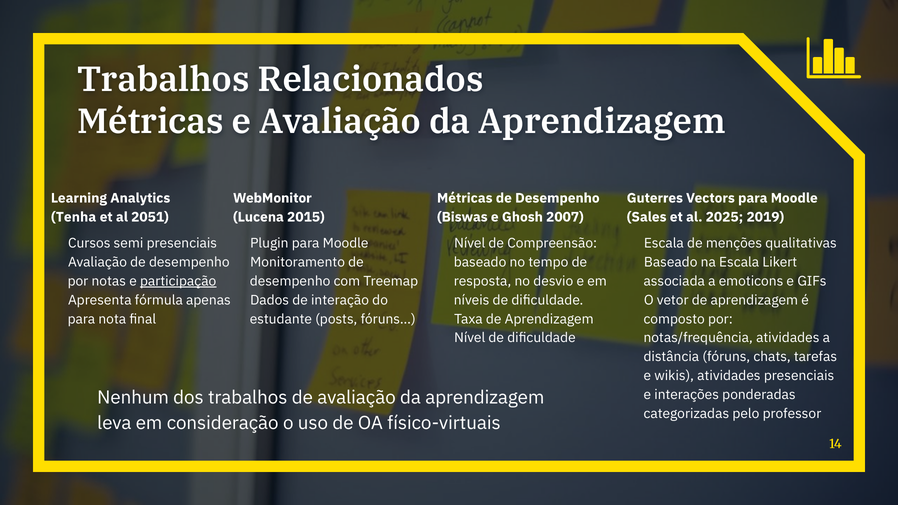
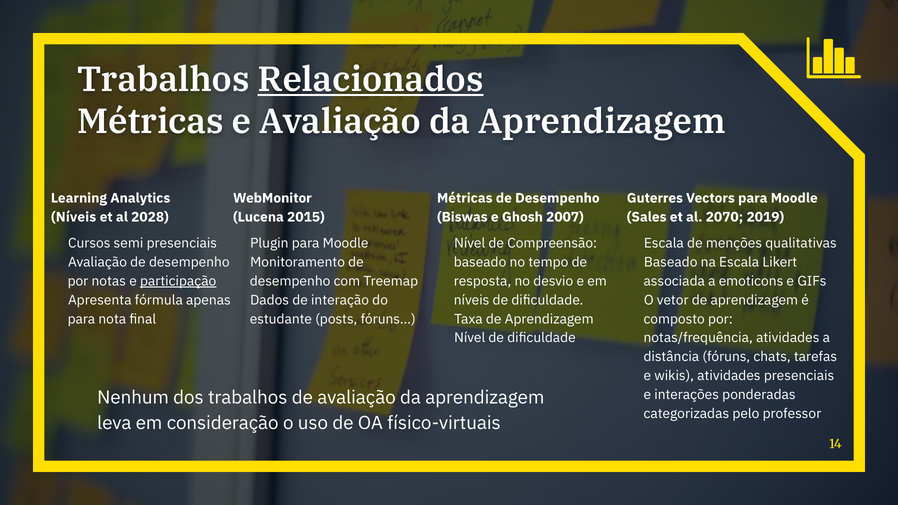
Relacionados underline: none -> present (371, 80)
Tenha: Tenha -> Níveis (74, 217)
2051: 2051 -> 2028 (150, 217)
2025: 2025 -> 2070 (724, 217)
